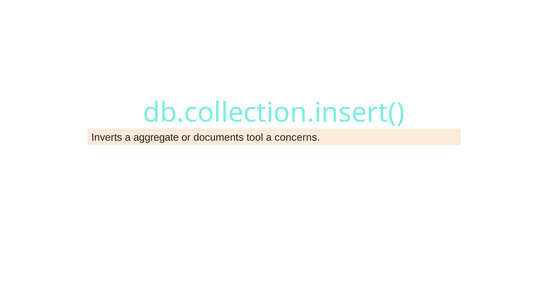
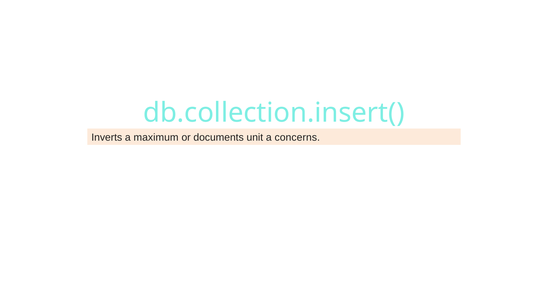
aggregate: aggregate -> maximum (156, 138)
tool: tool -> unit (255, 138)
